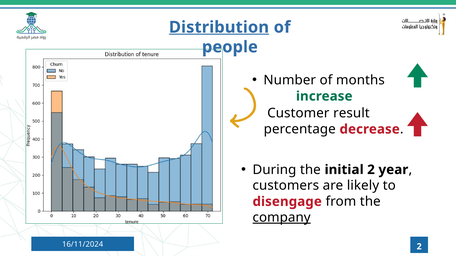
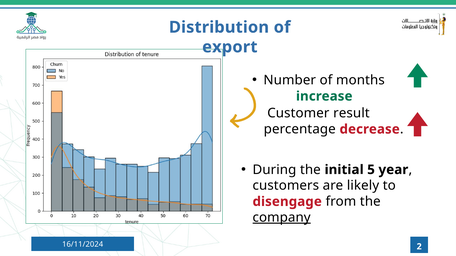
Distribution underline: present -> none (219, 27)
people: people -> export (230, 47)
initial 2: 2 -> 5 (371, 170)
